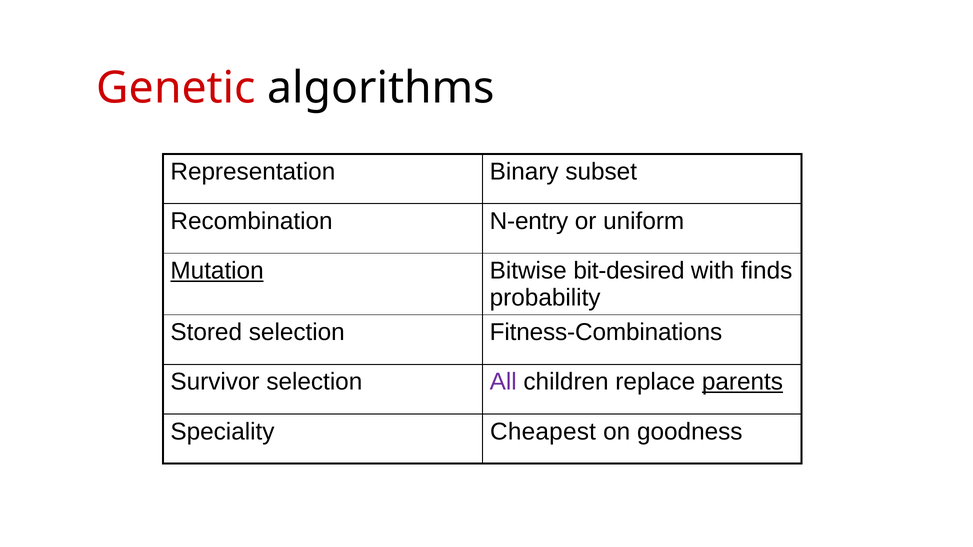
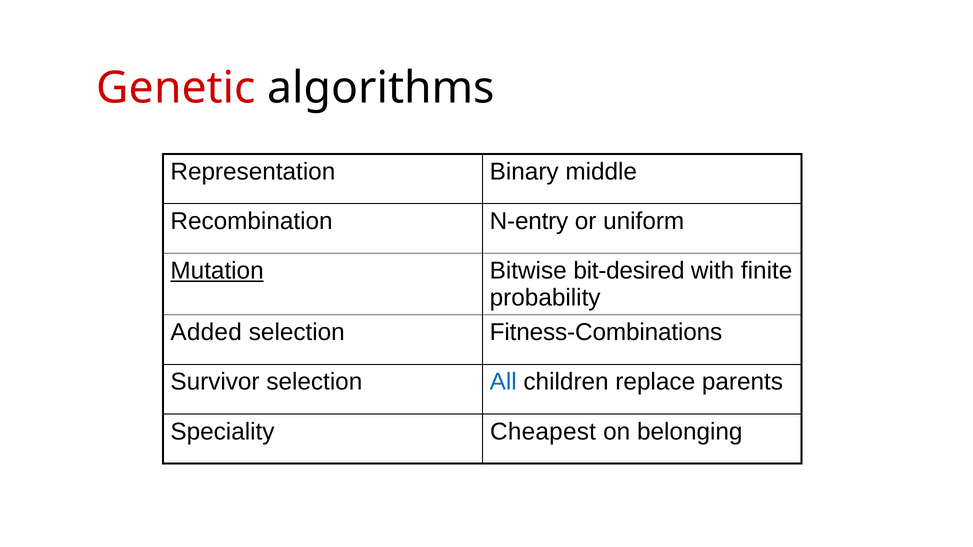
subset: subset -> middle (601, 172)
finds: finds -> finite (767, 271)
Stored: Stored -> Added (206, 333)
All colour: purple -> blue (503, 382)
parents underline: present -> none (742, 382)
goodness: goodness -> belonging (690, 432)
